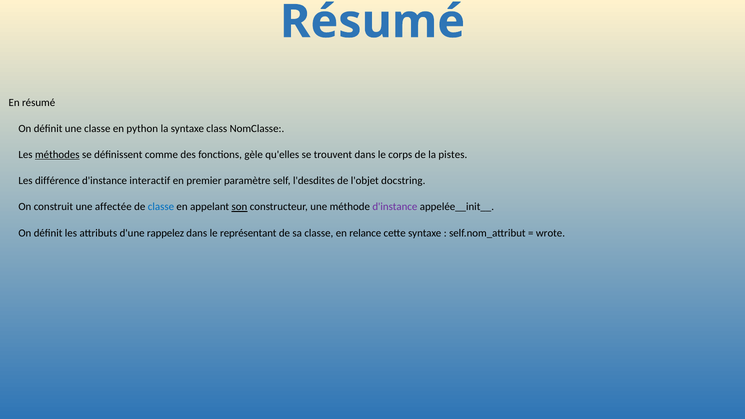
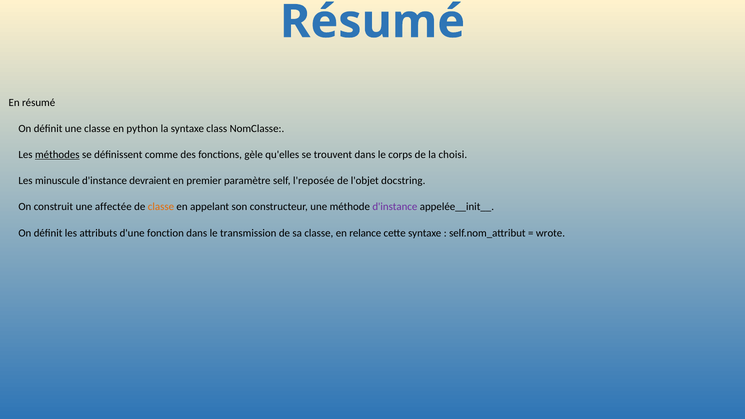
pistes: pistes -> choisi (453, 155)
différence: différence -> minuscule (57, 181)
interactif: interactif -> devraient (150, 181)
l'desdites: l'desdites -> l'reposée (314, 181)
classe colour: blue -> orange (161, 207)
son underline: present -> none (239, 207)
rappelez: rappelez -> fonction (165, 233)
représentant: représentant -> transmission (248, 233)
